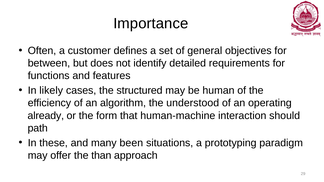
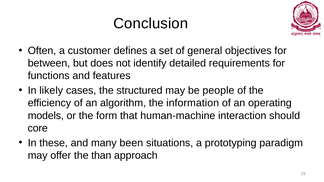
Importance: Importance -> Conclusion (151, 24)
human: human -> people (218, 91)
understood: understood -> information (193, 103)
already: already -> models (46, 116)
path: path -> core (38, 128)
